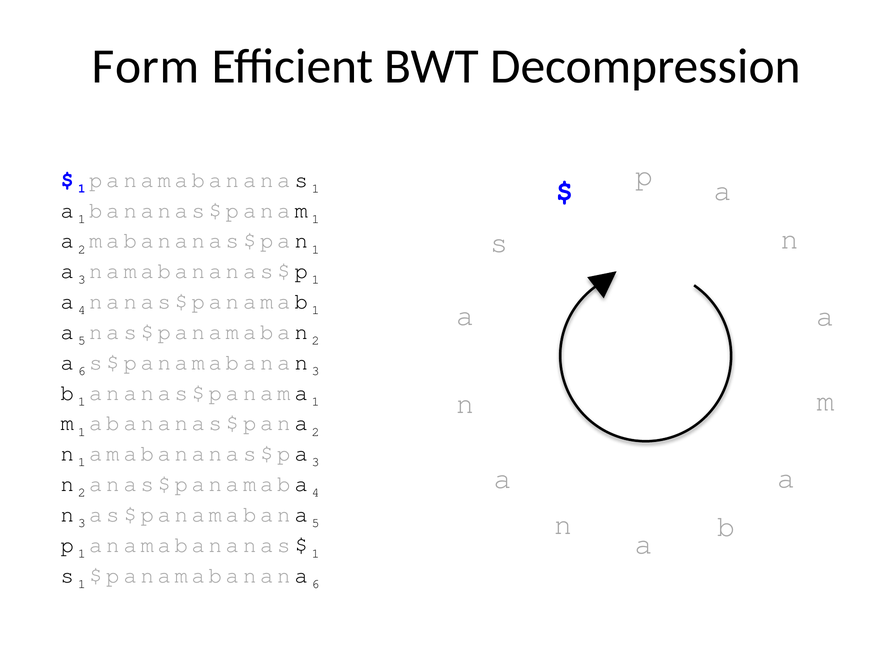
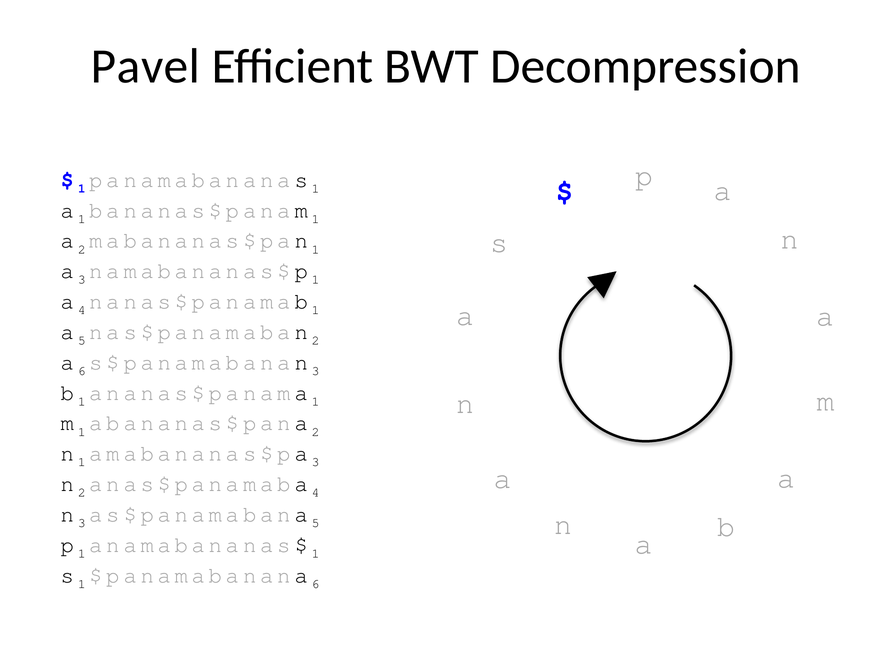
Form: Form -> Pavel (146, 67)
